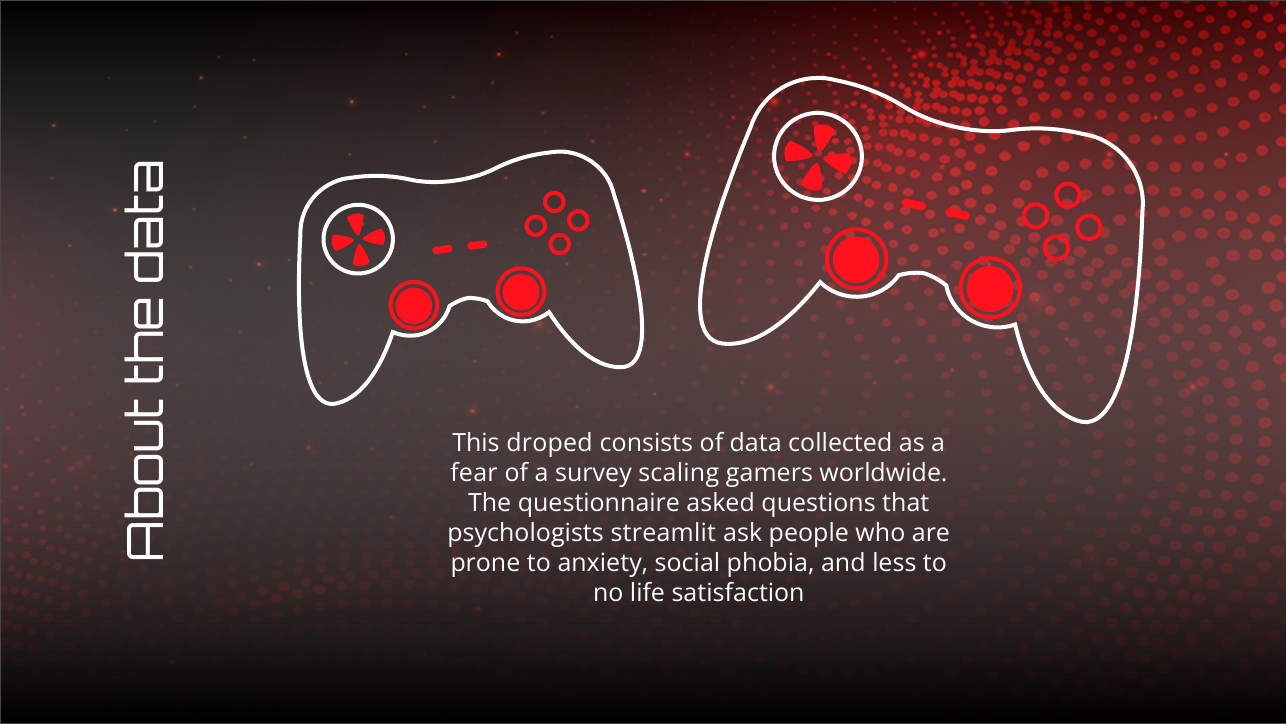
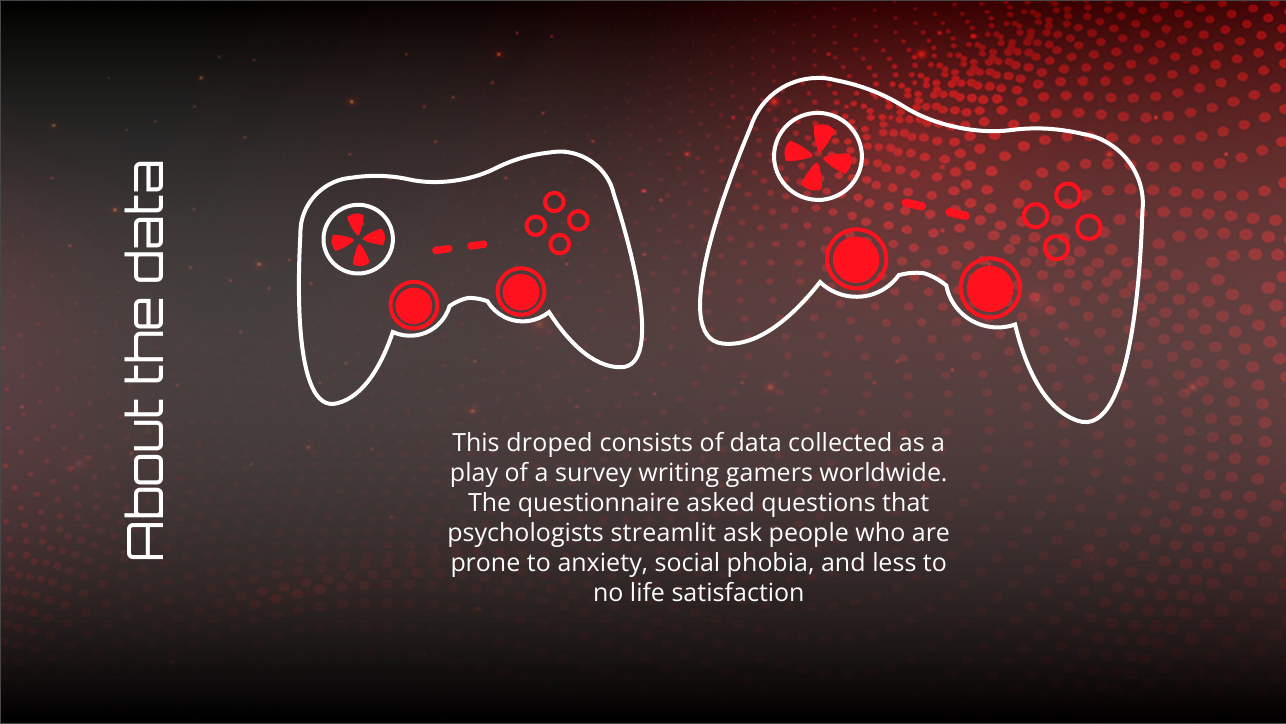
fear: fear -> play (474, 473)
scaling: scaling -> writing (679, 473)
